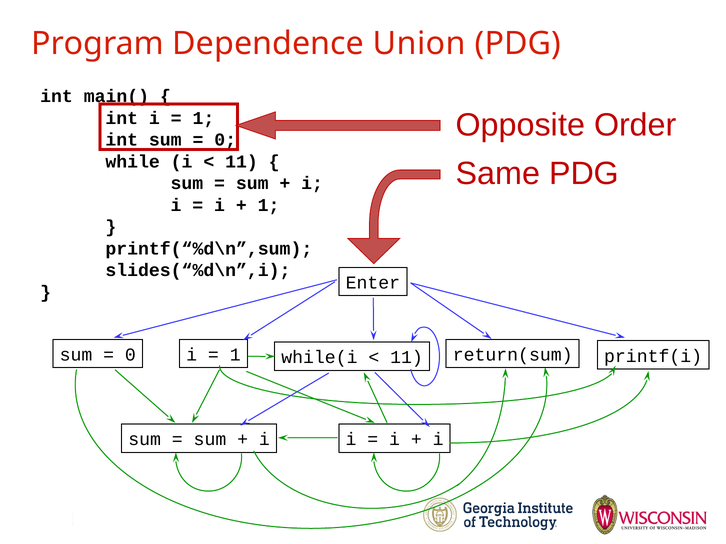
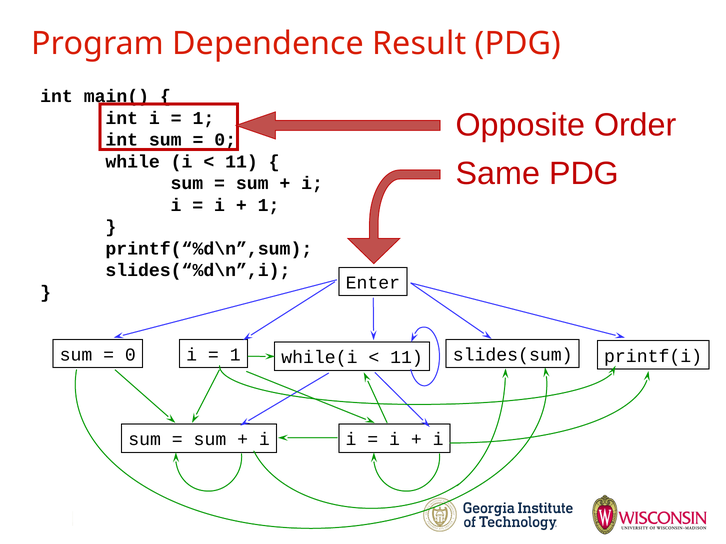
Union: Union -> Result (419, 43)
return(sum: return(sum -> slides(sum (513, 355)
